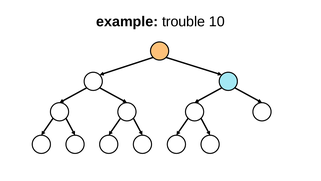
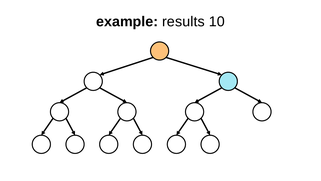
trouble: trouble -> results (183, 22)
